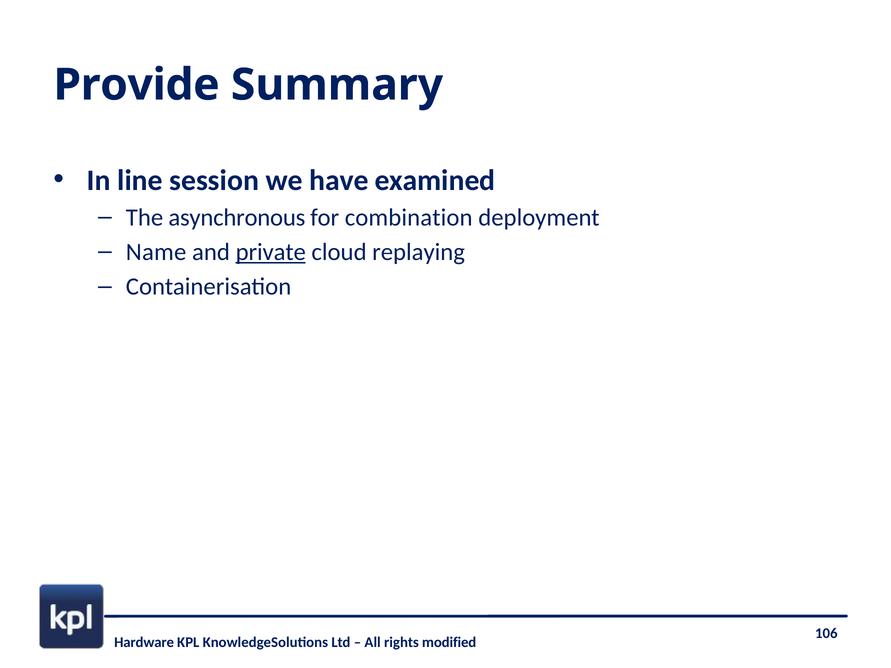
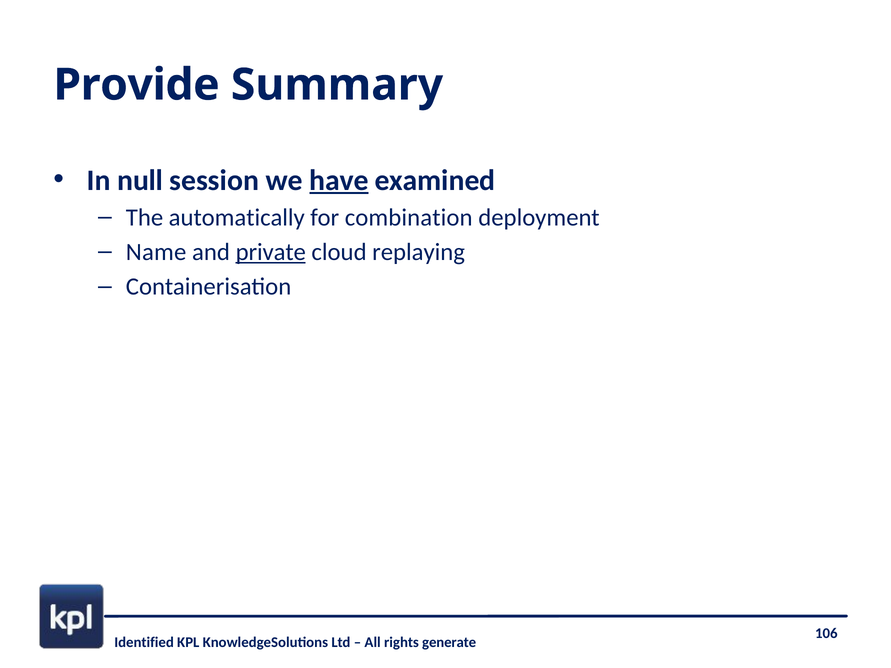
line: line -> null (140, 180)
have underline: none -> present (339, 180)
asynchronous: asynchronous -> automatically (237, 218)
Hardware: Hardware -> Identified (144, 642)
modified: modified -> generate (449, 642)
